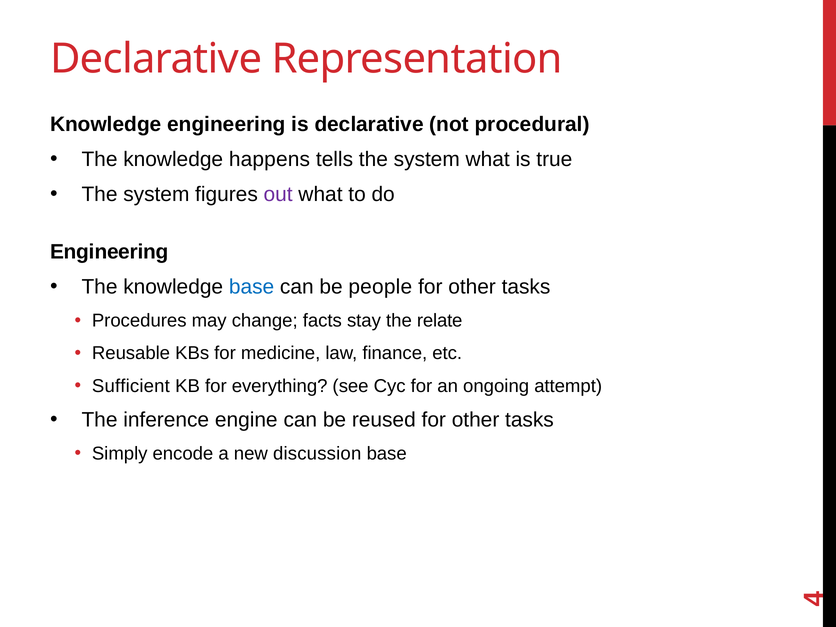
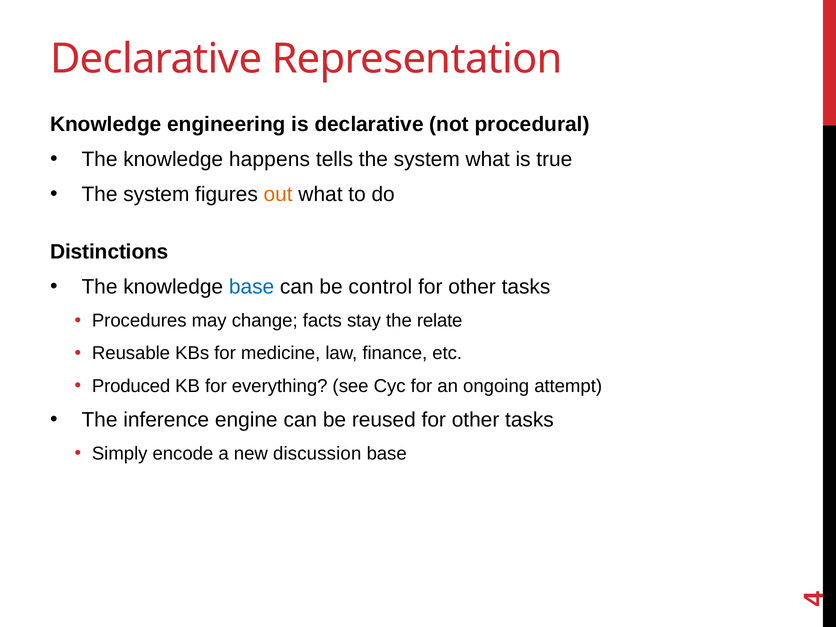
out colour: purple -> orange (278, 194)
Engineering: Engineering -> Distinctions (109, 252)
people: people -> control (380, 287)
Sufficient: Sufficient -> Produced (131, 386)
